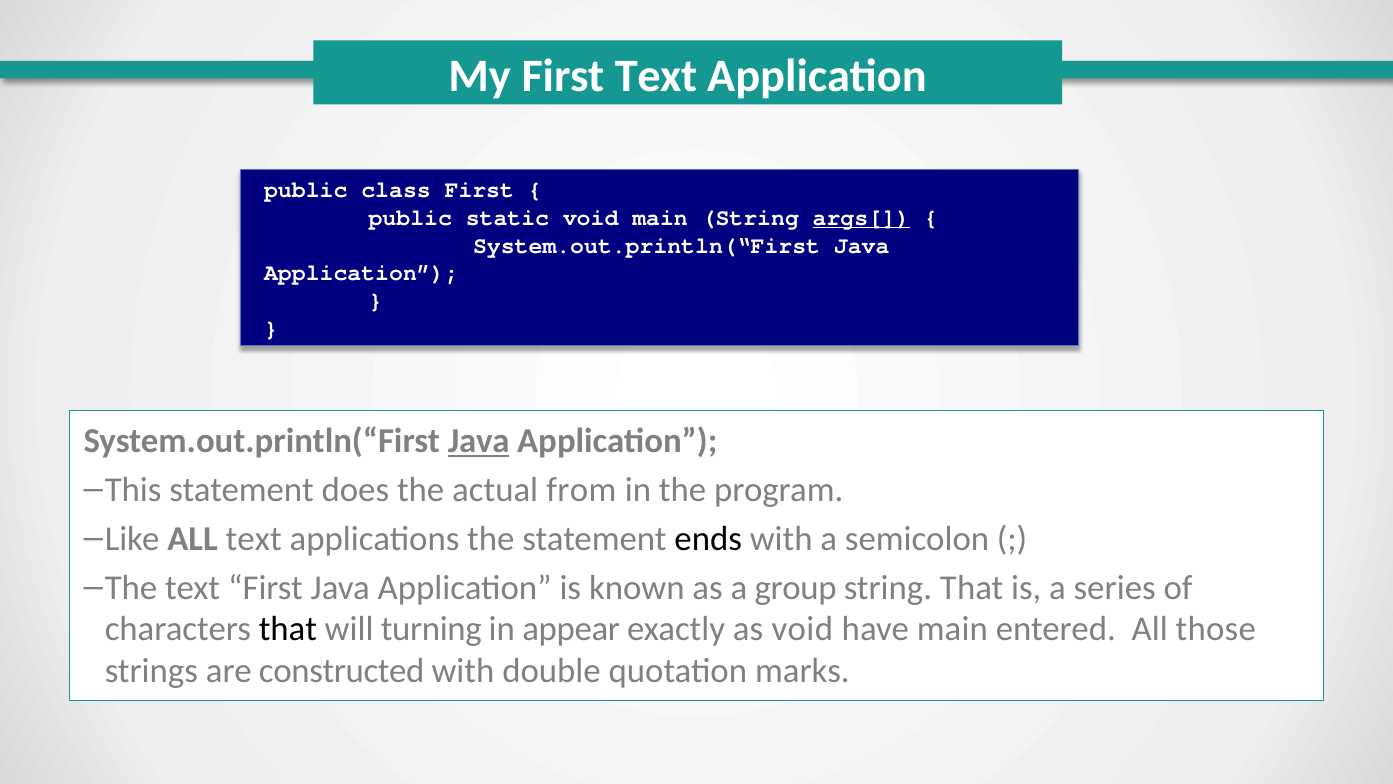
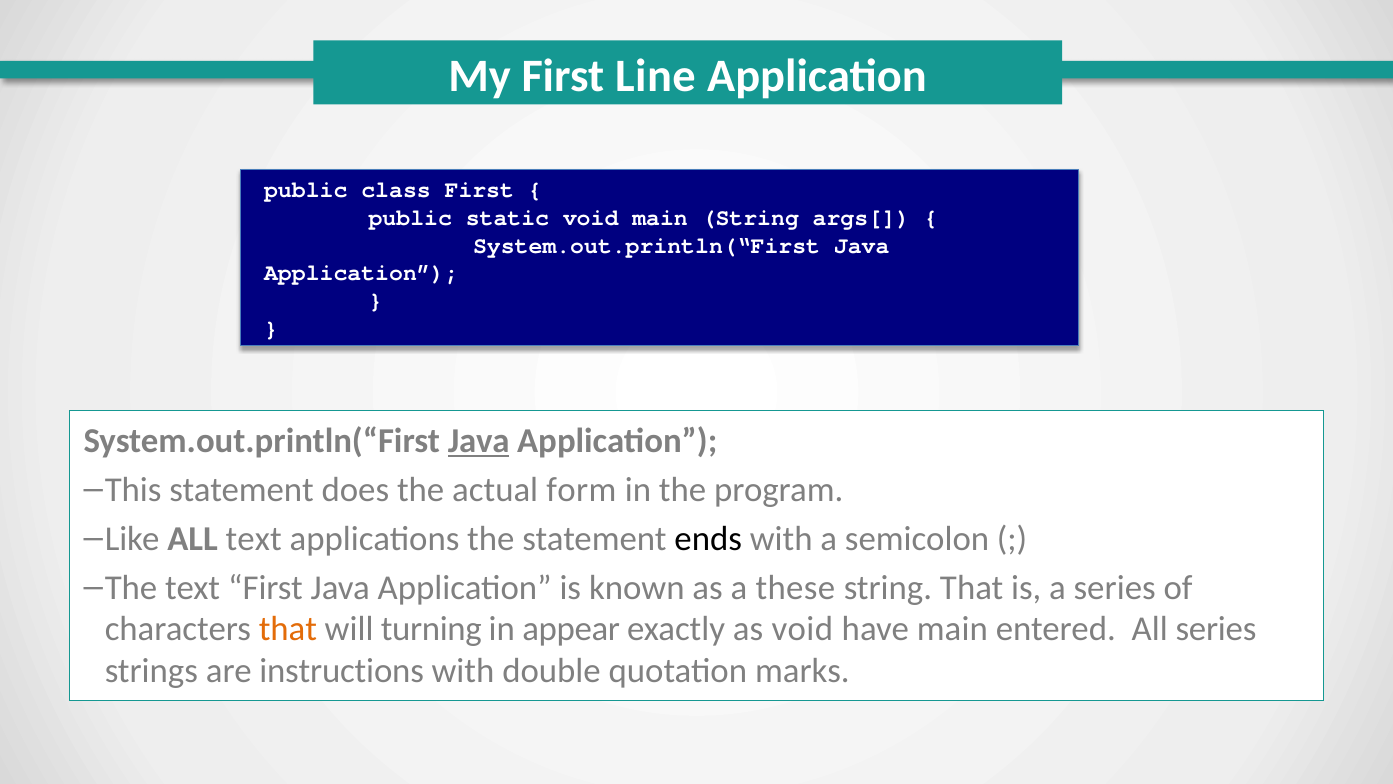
First Text: Text -> Line (655, 76)
args[ underline: present -> none (861, 217)
from: from -> form (581, 490)
group: group -> these (795, 587)
that colour: black -> orange (288, 629)
All those: those -> series (1216, 629)
constructed: constructed -> instructions (342, 671)
